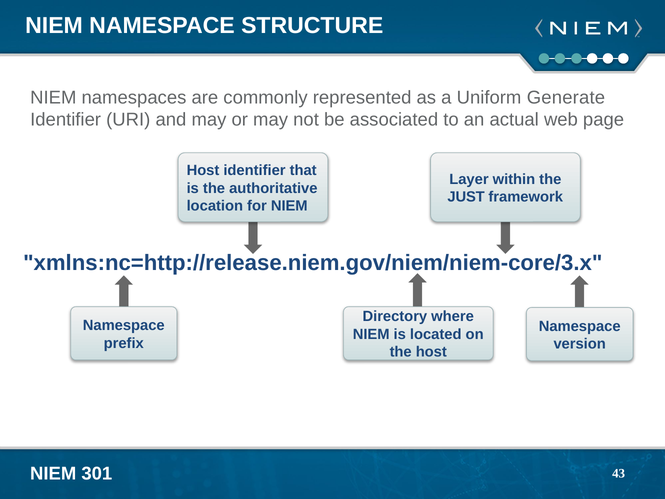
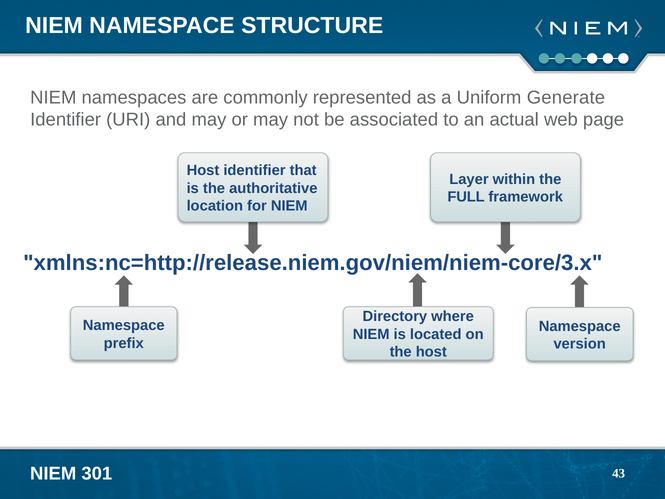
JUST: JUST -> FULL (466, 197)
